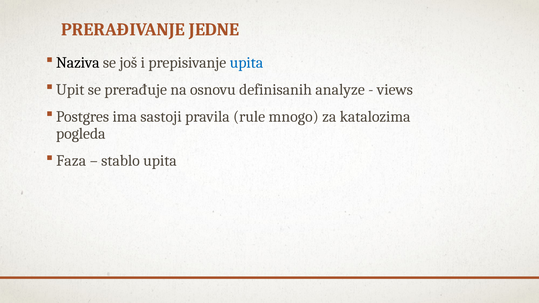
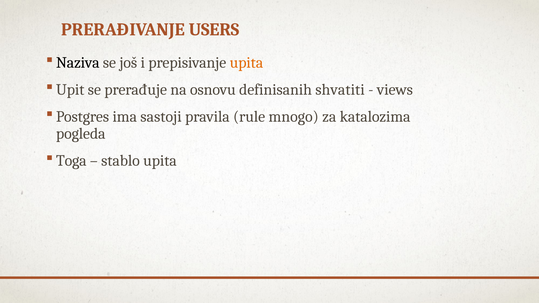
JEDNE: JEDNE -> USERS (214, 30)
upita colour: blue -> orange (246, 63)
analyze: analyze -> shvatiti (340, 90)
Faza: Faza -> Toga (71, 161)
